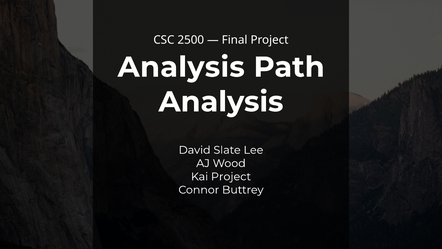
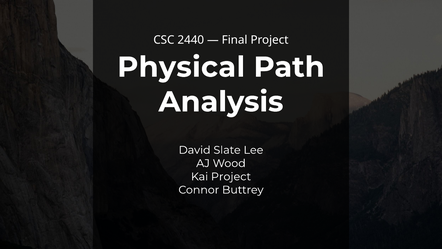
2500: 2500 -> 2440 (191, 40)
Analysis: Analysis -> Physical (181, 67)
